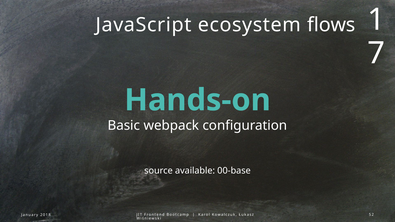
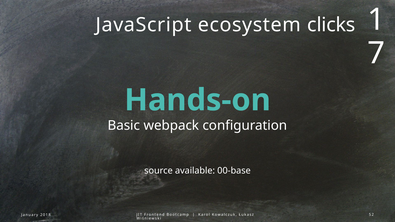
flows: flows -> clicks (331, 25)
